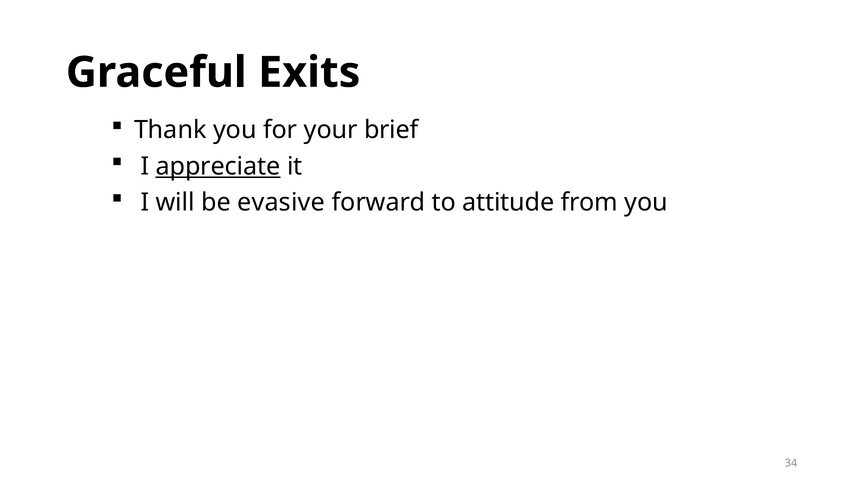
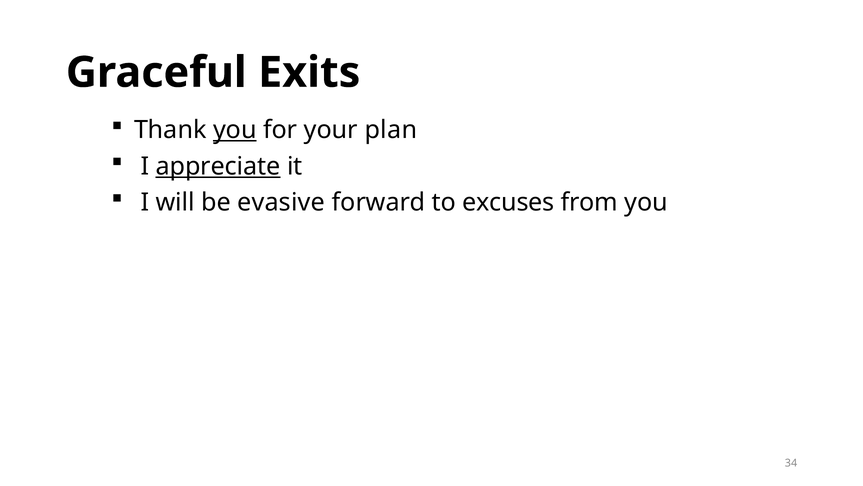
you underline: none -> present (235, 130)
brief: brief -> plan (391, 130)
attitude: attitude -> excuses (508, 202)
